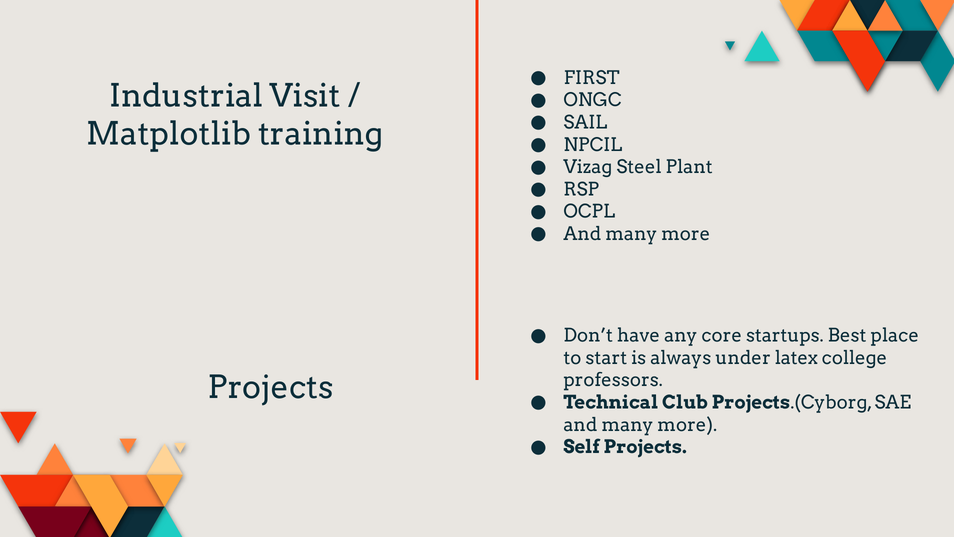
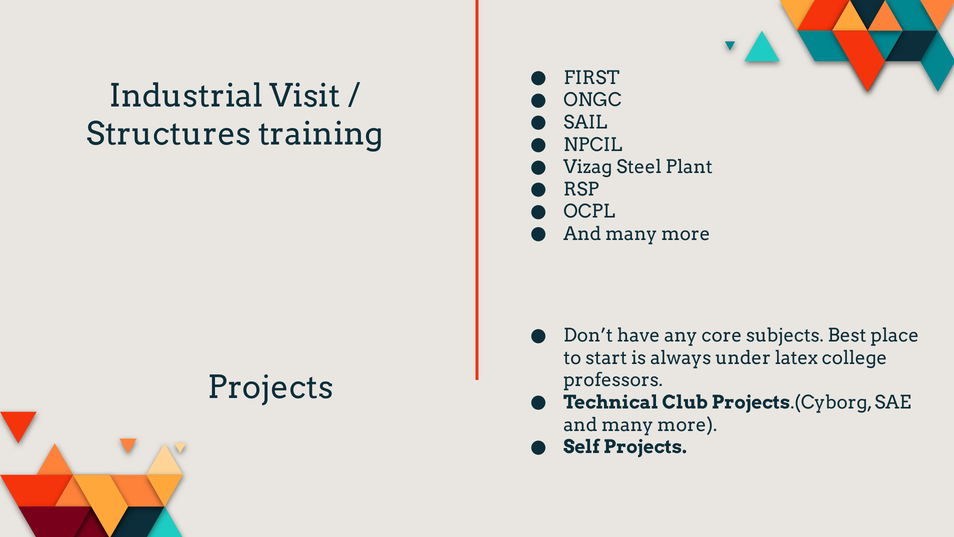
Matplotlib: Matplotlib -> Structures (169, 134)
startups: startups -> subjects (785, 336)
